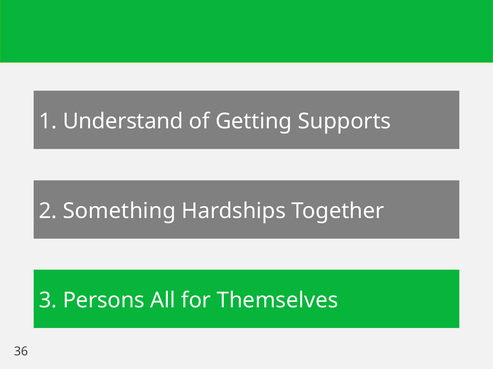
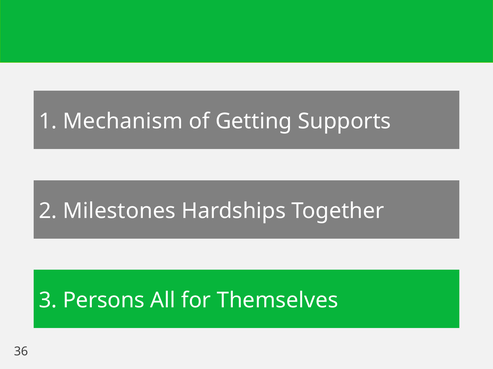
Understand: Understand -> Mechanism (123, 122)
Something: Something -> Milestones (119, 211)
